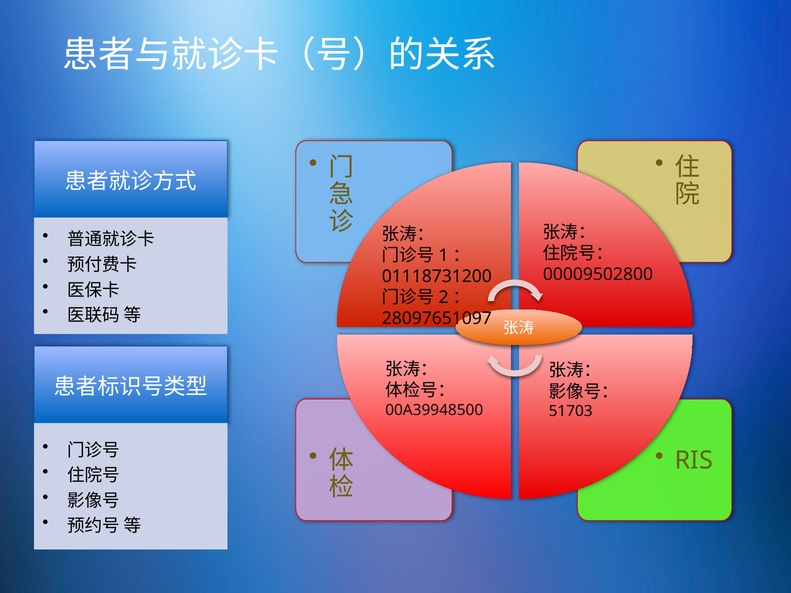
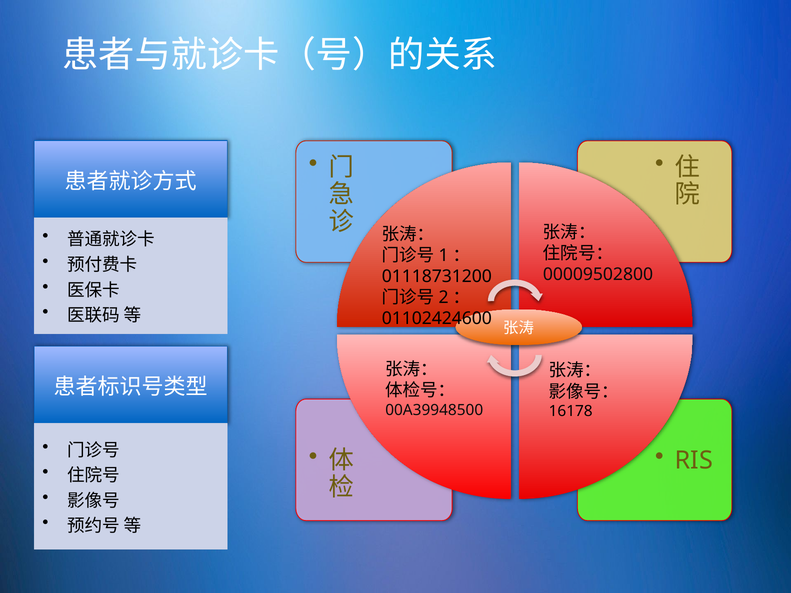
28097651097: 28097651097 -> 01102424600 (437, 319)
51703: 51703 -> 16178 (571, 412)
